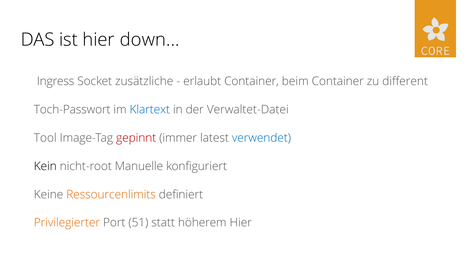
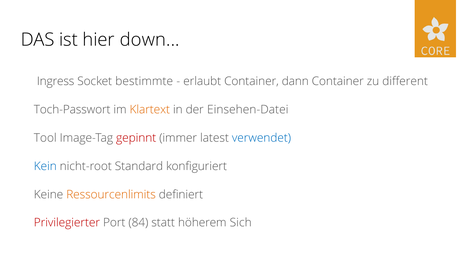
zusätzliche: zusätzliche -> bestimmte (144, 82)
beim: beim -> dann (295, 82)
Klartext colour: blue -> orange (150, 110)
Verwaltet-Datei: Verwaltet-Datei -> Einsehen-Datei (248, 110)
Kein colour: black -> blue (45, 167)
Manuelle: Manuelle -> Standard (139, 167)
Privilegierter colour: orange -> red (67, 223)
51: 51 -> 84 (138, 223)
höherem Hier: Hier -> Sich (241, 223)
